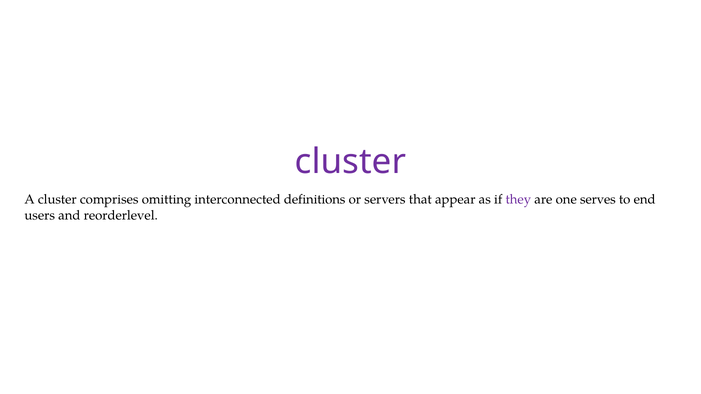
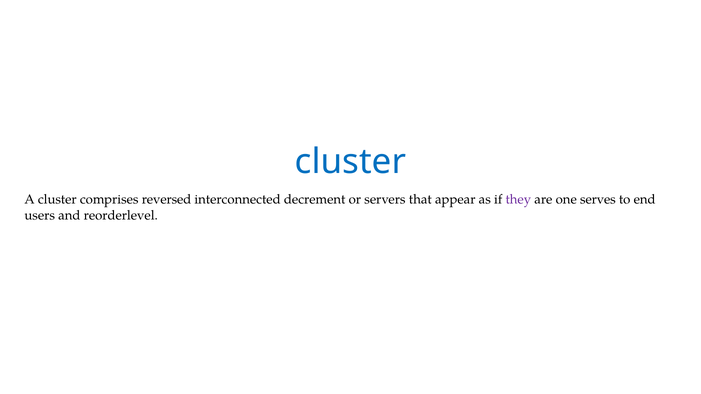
cluster colour: purple -> blue (350, 162)
omitting: omitting -> reversed (167, 200)
definitions: definitions -> decrement (315, 200)
